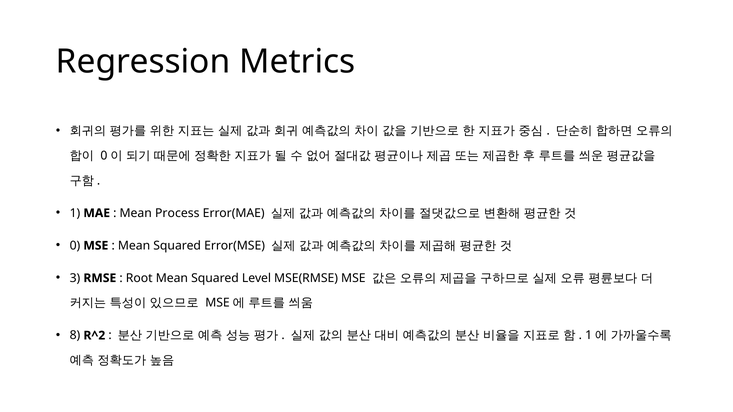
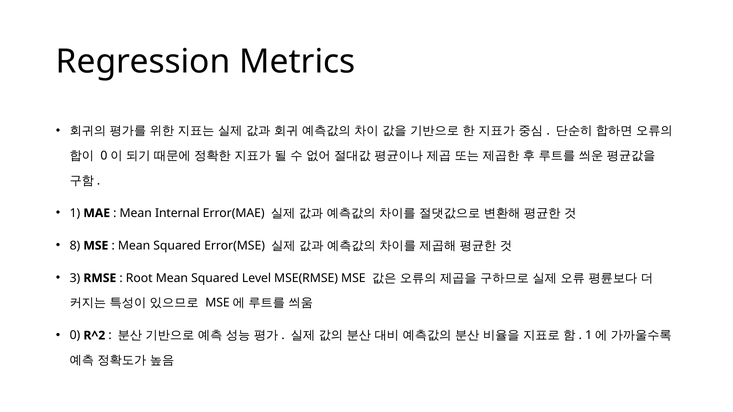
Process: Process -> Internal (177, 213)
0: 0 -> 8 (75, 246)
8: 8 -> 0 (75, 336)
